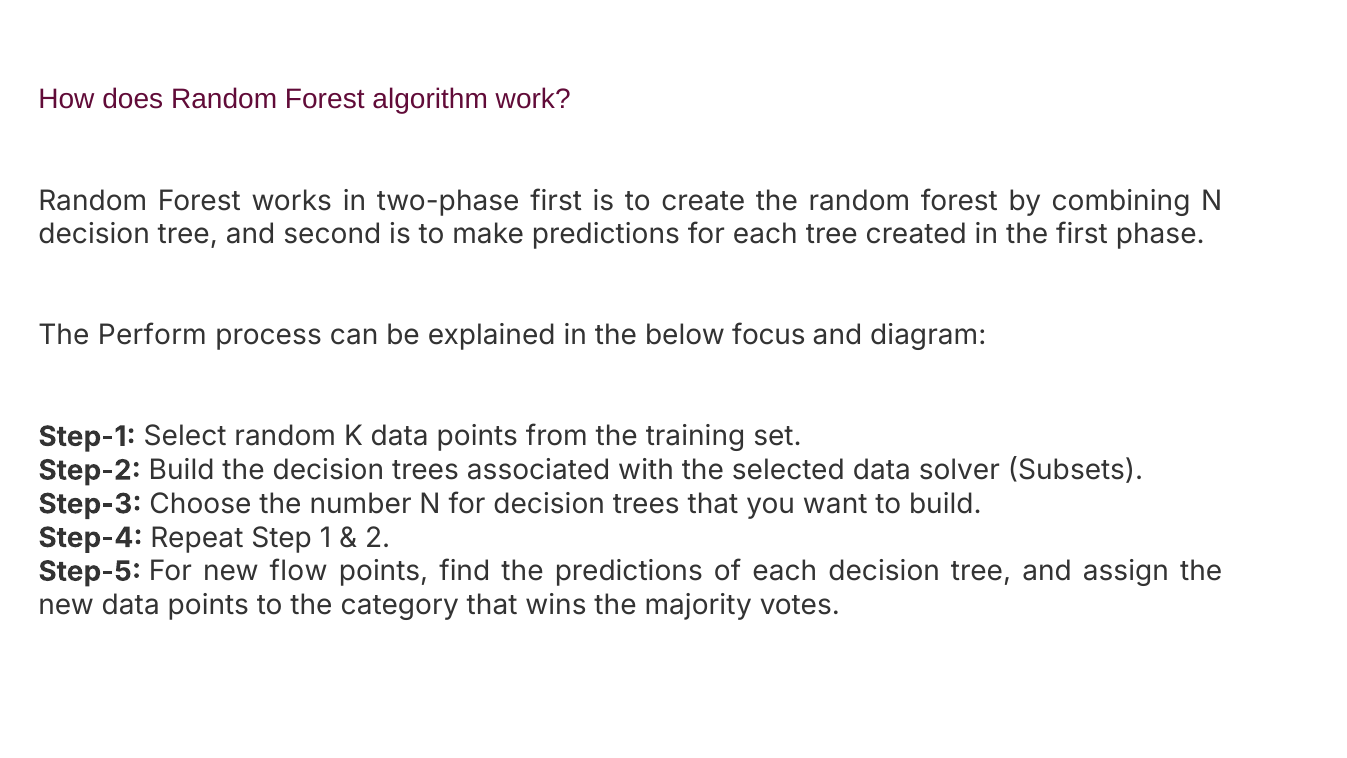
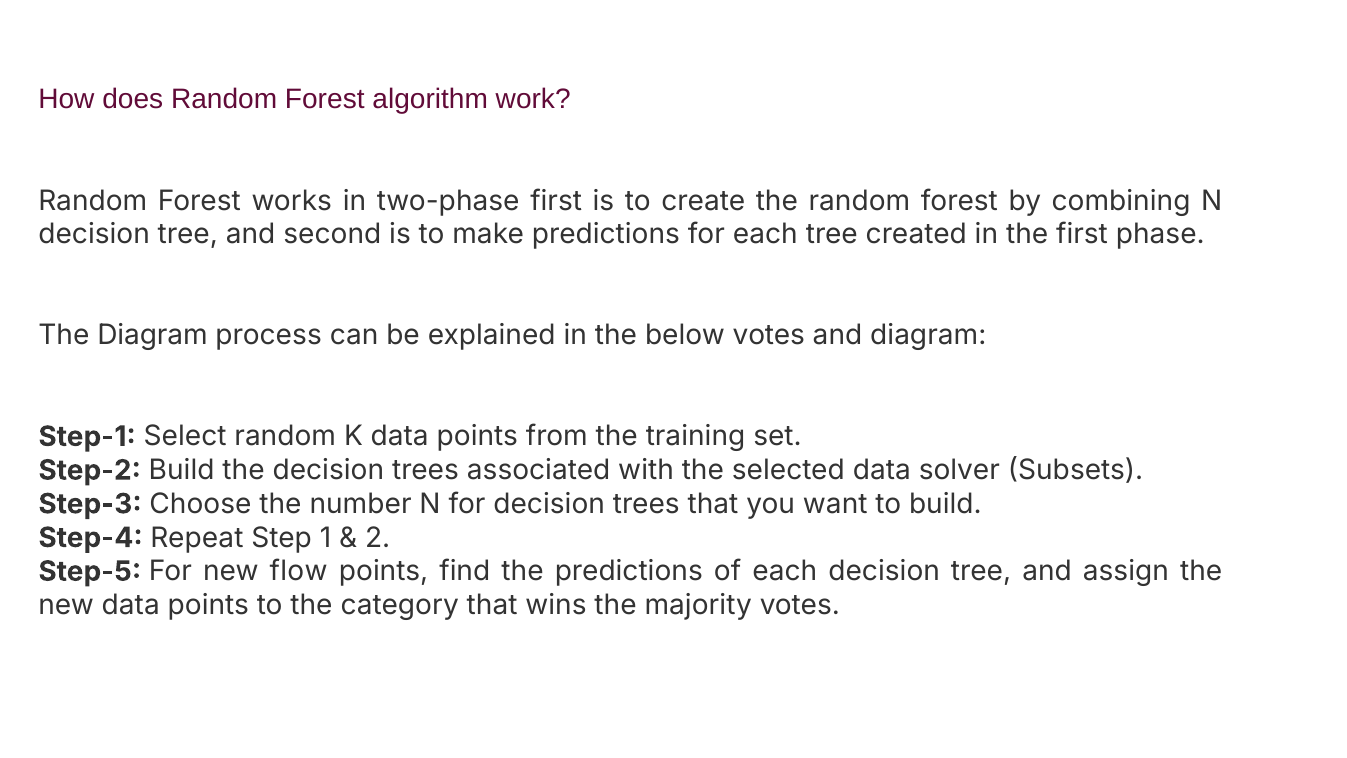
The Perform: Perform -> Diagram (152, 335)
below focus: focus -> votes (769, 335)
